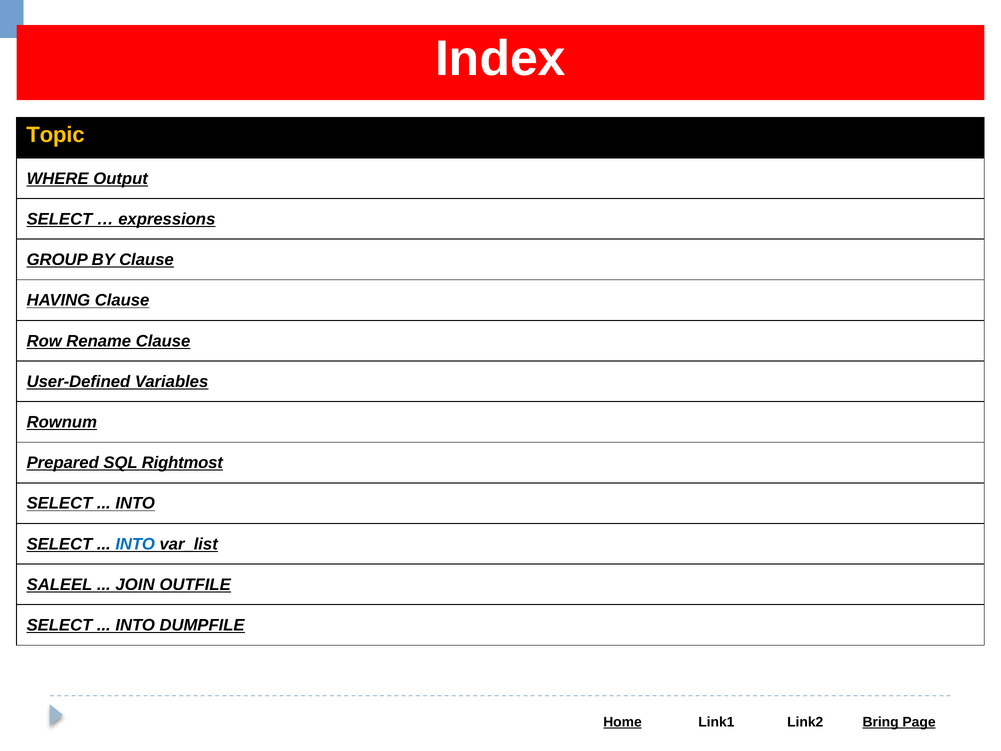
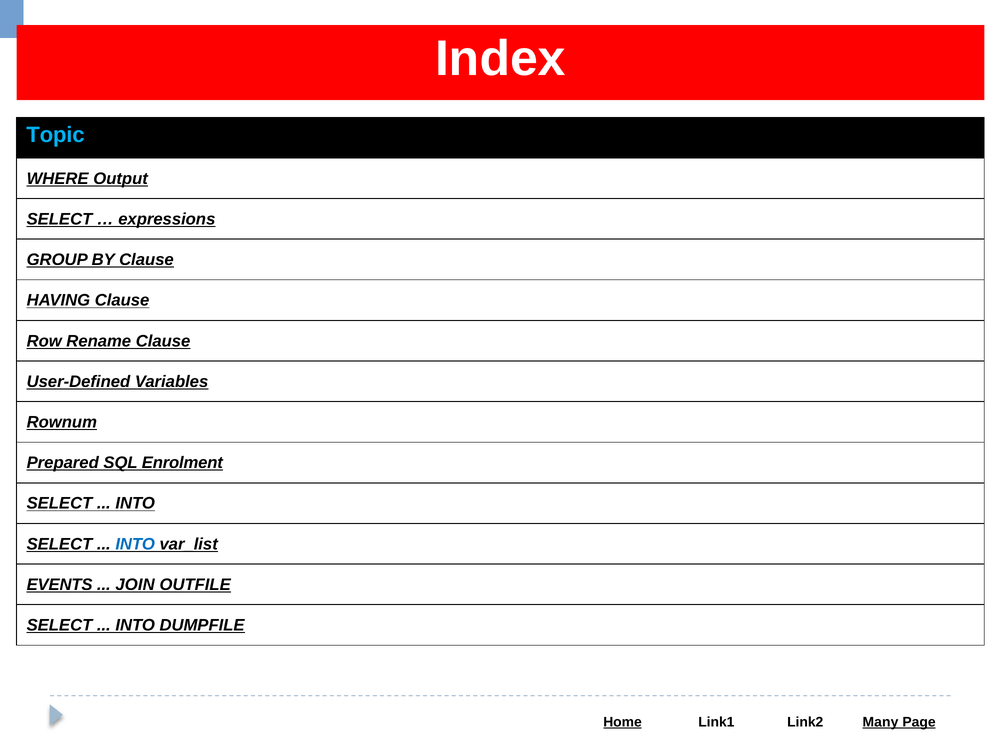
Topic colour: yellow -> light blue (55, 135)
Rightmost: Rightmost -> Enrolment (182, 463)
SALEEL: SALEEL -> EVENTS (60, 584)
Bring: Bring -> Many (881, 722)
